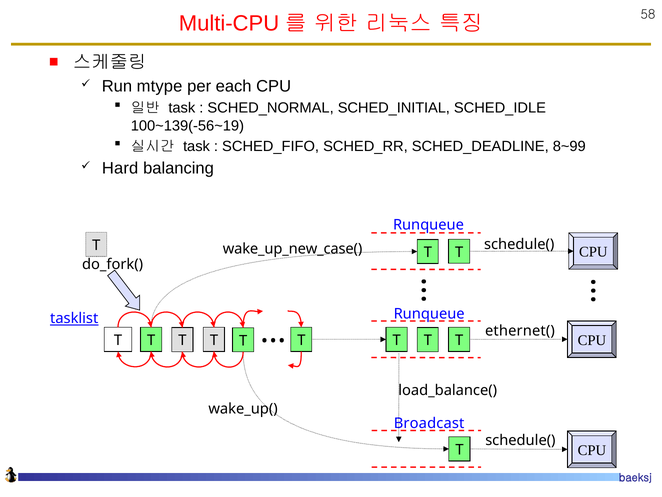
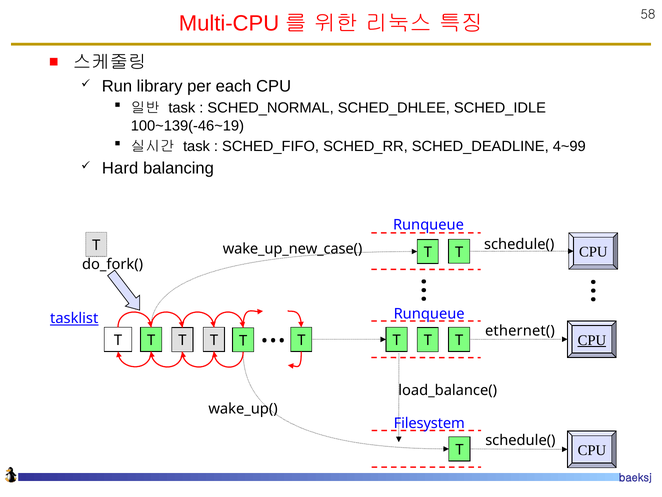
mtype: mtype -> library (160, 86)
SCHED_INITIAL: SCHED_INITIAL -> SCHED_DHLEE (394, 108)
100~139(-56~19: 100~139(-56~19 -> 100~139(-46~19 (187, 126)
8~99: 8~99 -> 4~99 (569, 146)
CPU underline: none -> present (592, 340)
Broadcast: Broadcast -> Filesystem (429, 423)
